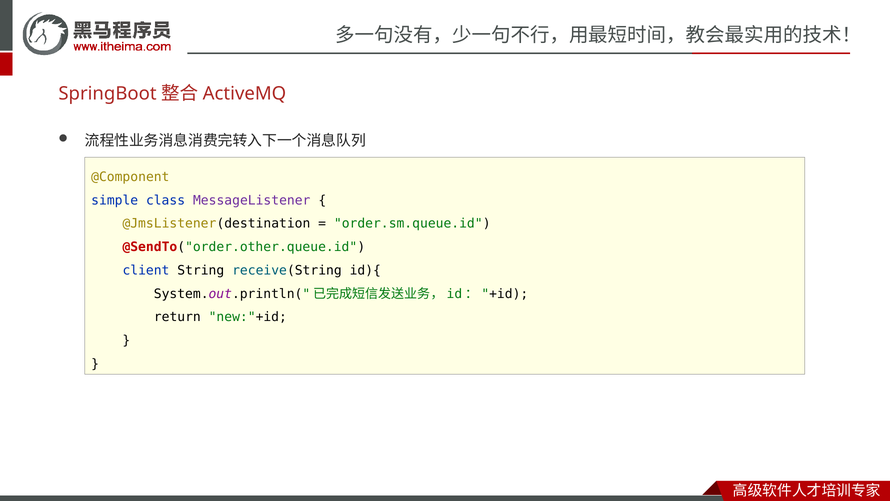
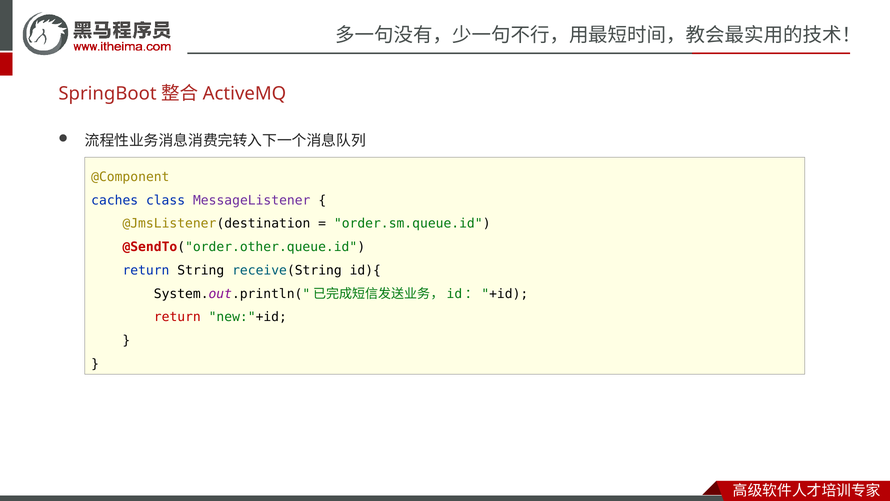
simple: simple -> caches (115, 200)
client: client -> return (146, 270)
return colour: black -> red (177, 317)
